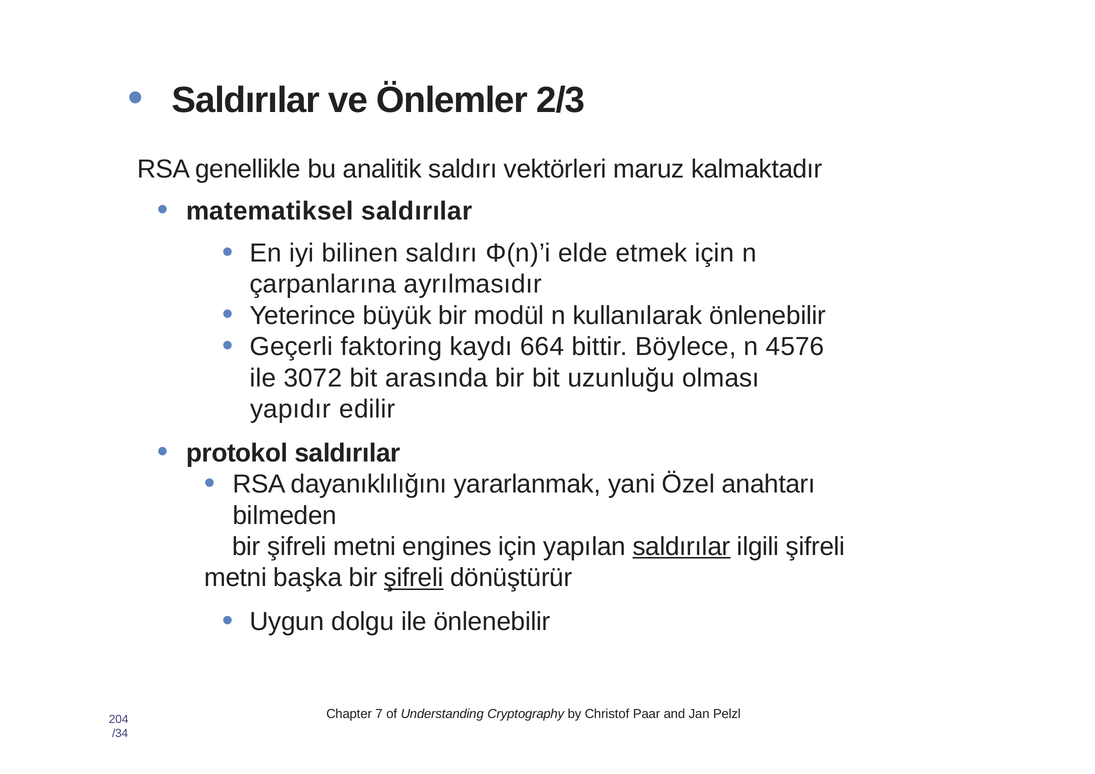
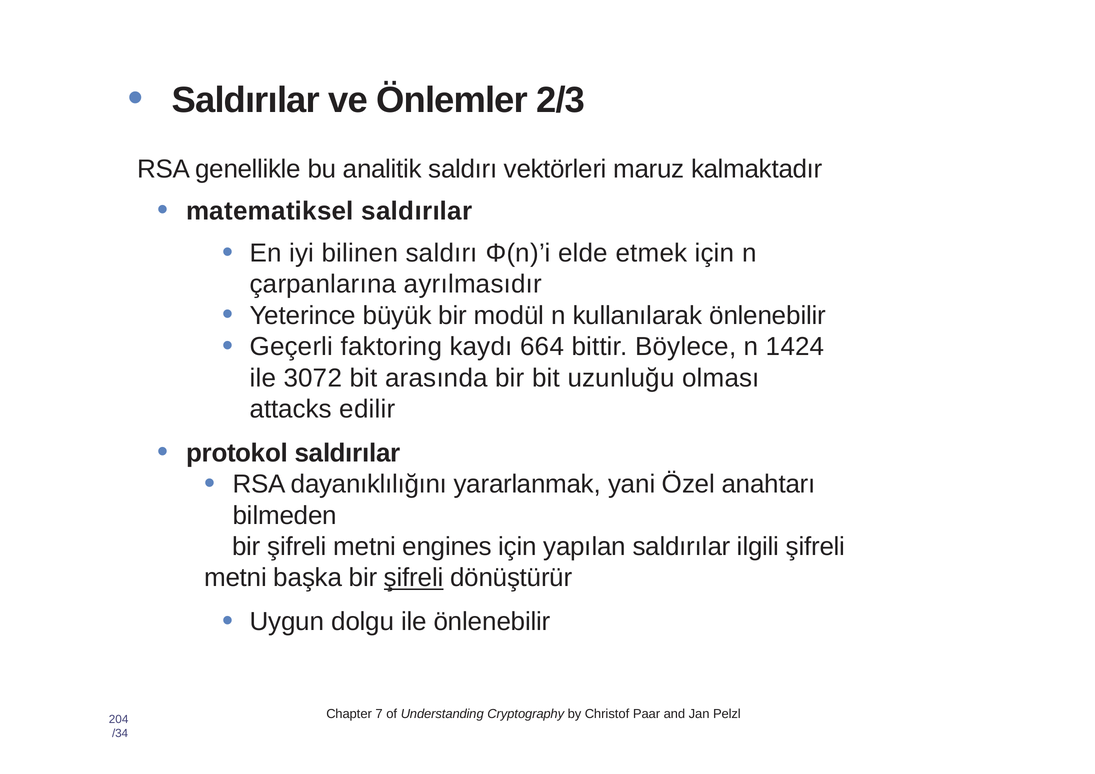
4576: 4576 -> 1424 (795, 347)
yapıdır: yapıdır -> attacks (291, 409)
saldırılar underline: present -> none (682, 547)
